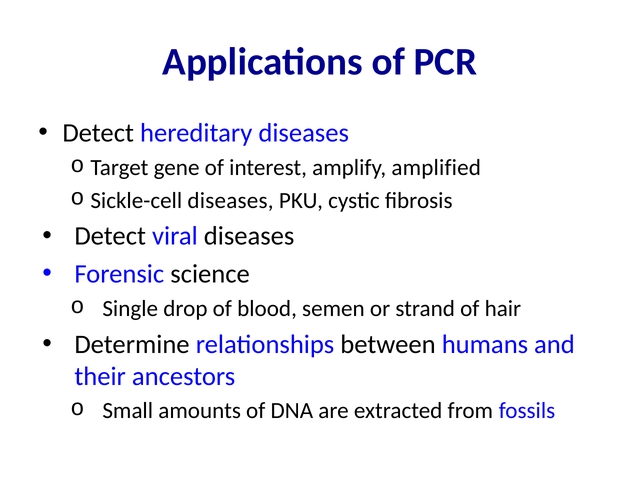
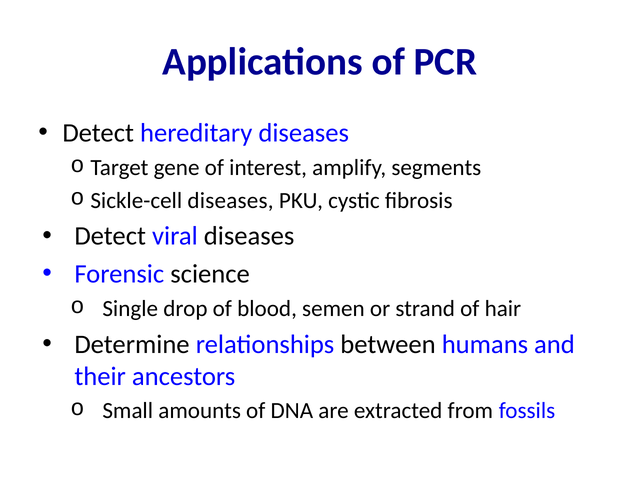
amplified: amplified -> segments (436, 168)
